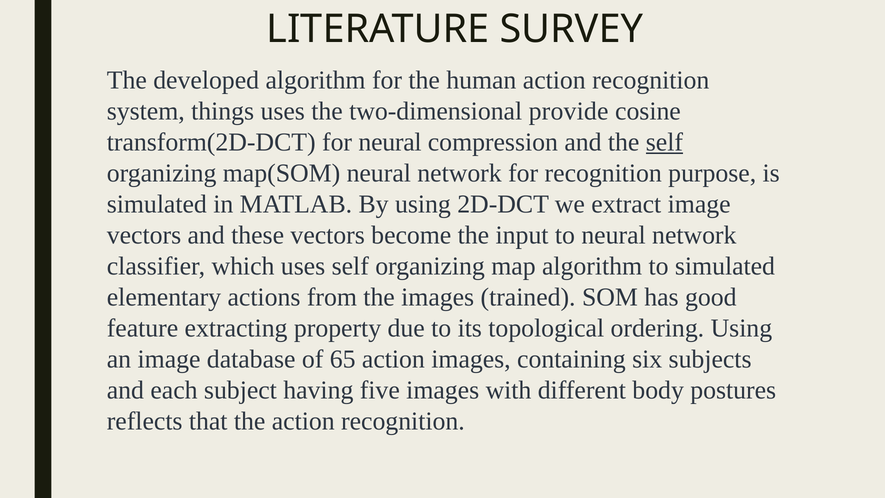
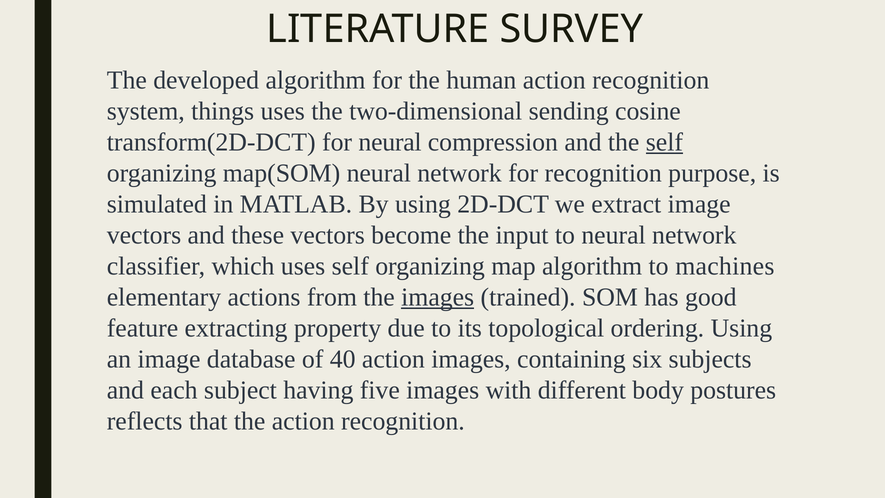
provide: provide -> sending (569, 111)
to simulated: simulated -> machines (725, 266)
images underline: none -> present (438, 297)
65: 65 -> 40 (343, 359)
